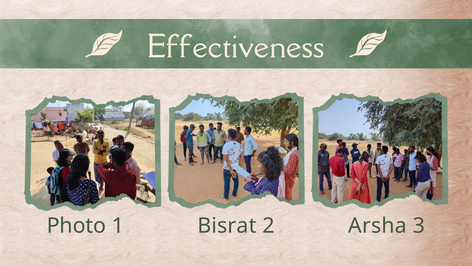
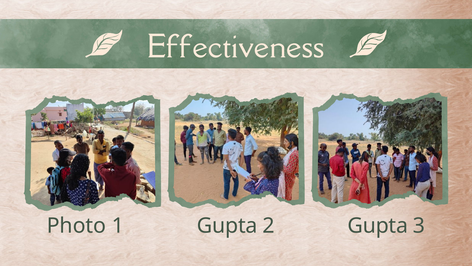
1 Bisrat: Bisrat -> Gupta (227, 225)
2 Arsha: Arsha -> Gupta (378, 225)
